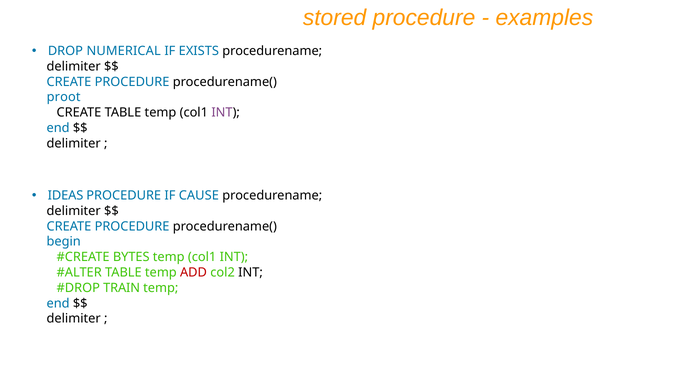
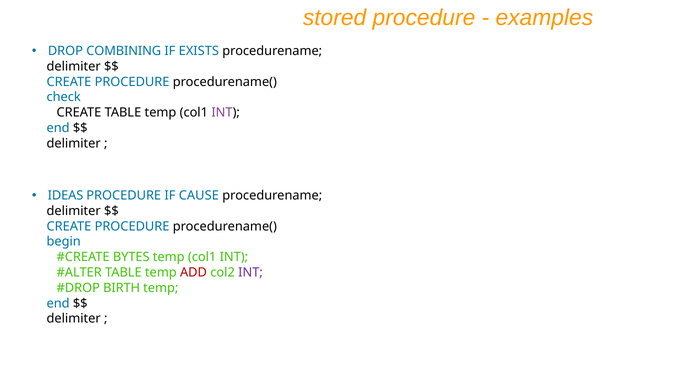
NUMERICAL: NUMERICAL -> COMBINING (124, 51)
proot: proot -> check (64, 97)
INT colour: black -> purple (251, 272)
TRAIN: TRAIN -> BIRTH (122, 288)
